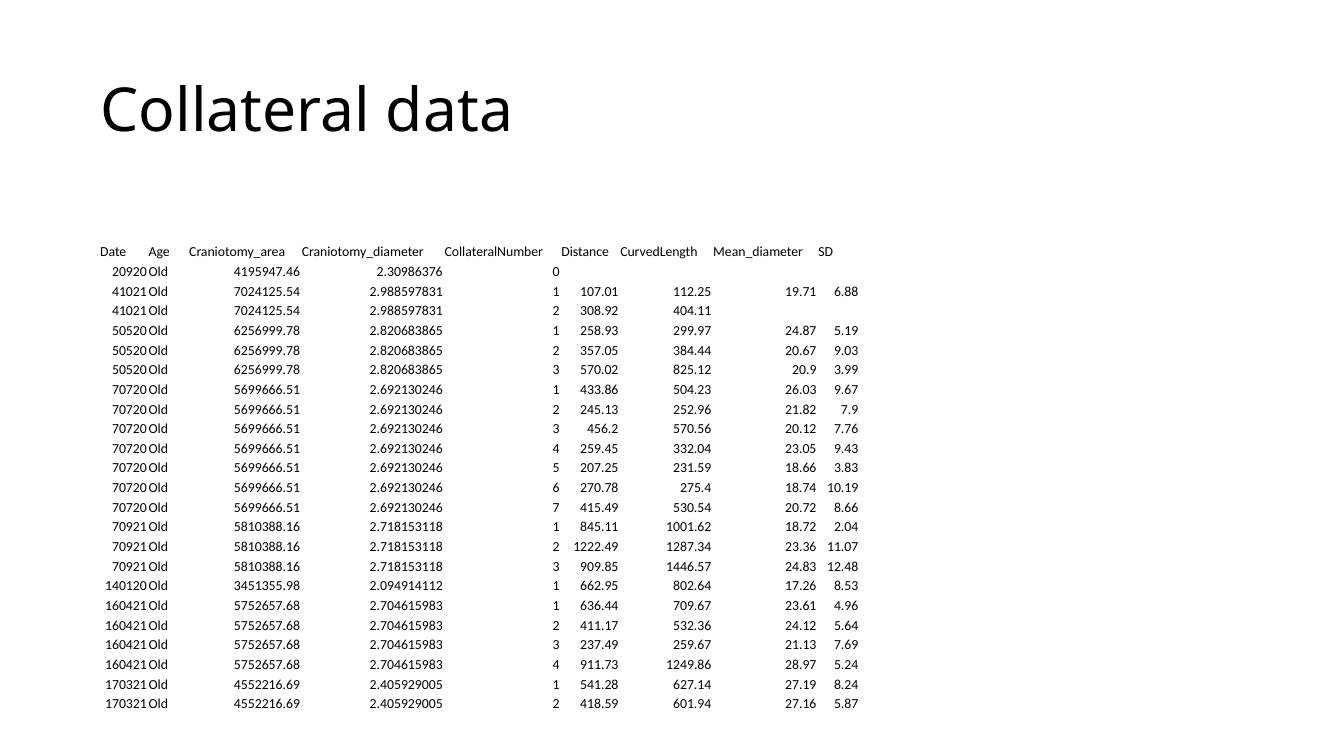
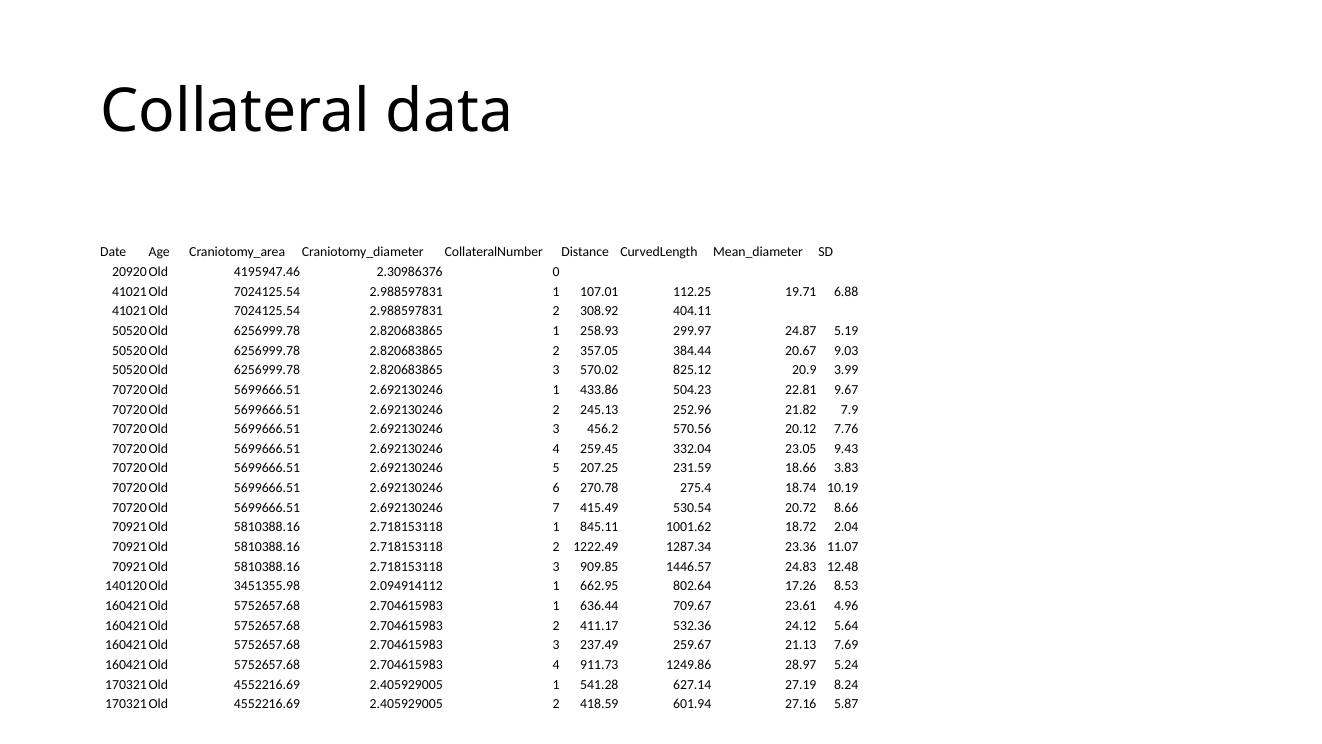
26.03: 26.03 -> 22.81 (801, 390)
